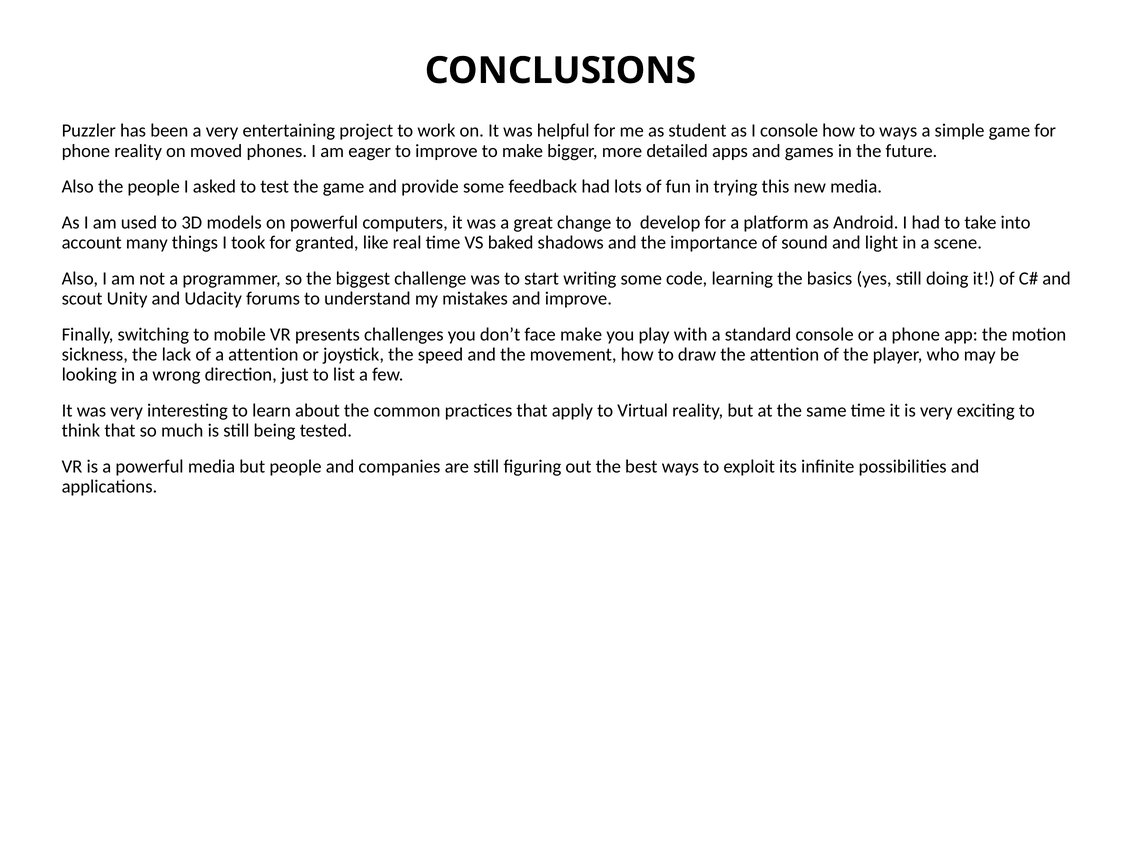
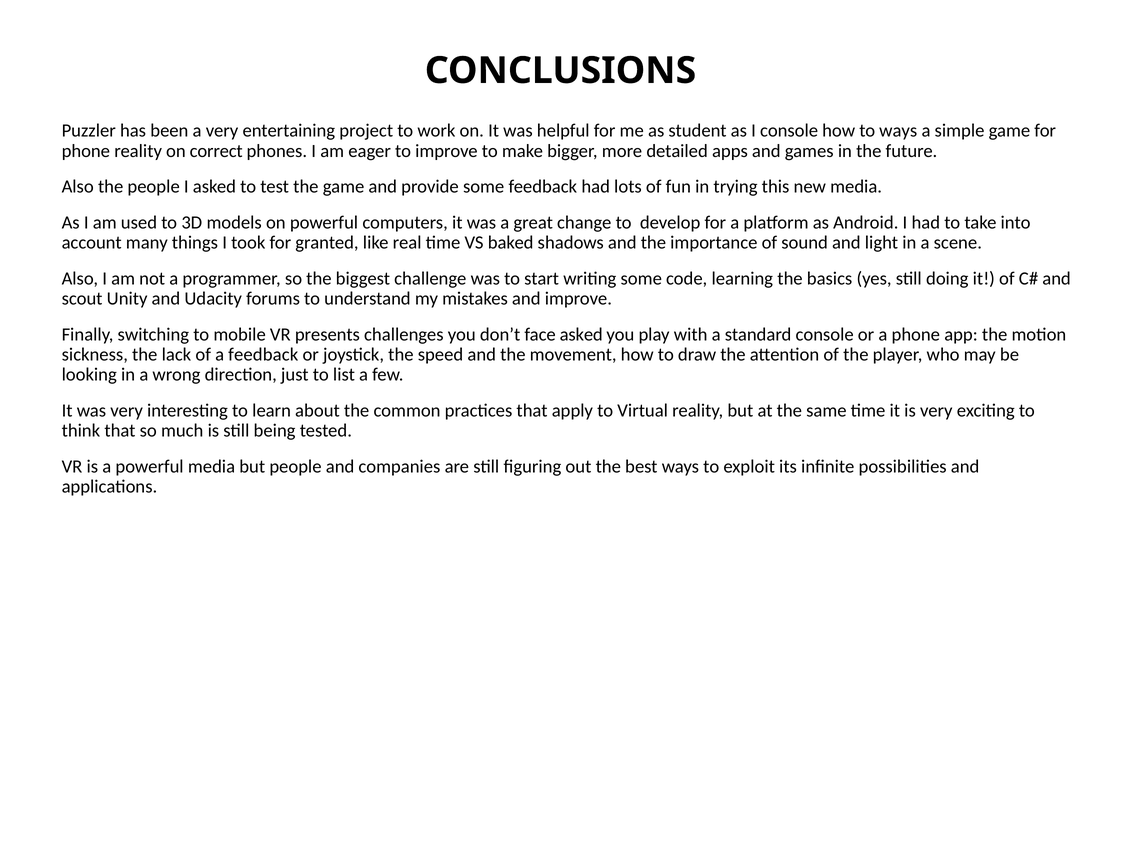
moved: moved -> correct (216, 151)
face make: make -> asked (581, 334)
a attention: attention -> feedback (263, 354)
